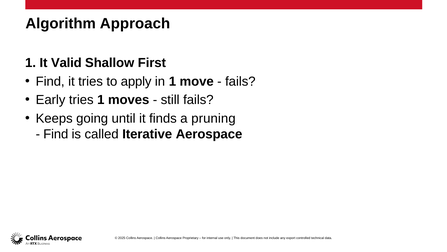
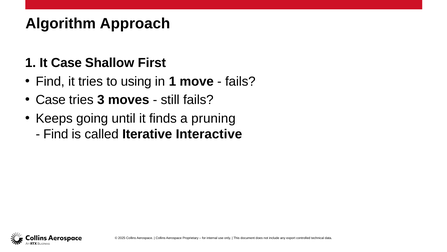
It Valid: Valid -> Case (66, 63)
apply: apply -> using (136, 81)
Early: Early -> Case (51, 100)
tries 1: 1 -> 3 (101, 100)
Iterative Aerospace: Aerospace -> Interactive (209, 134)
